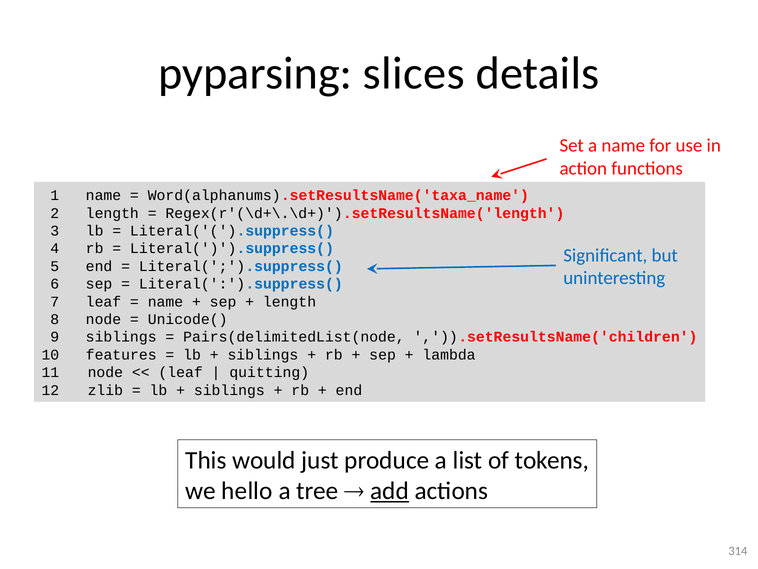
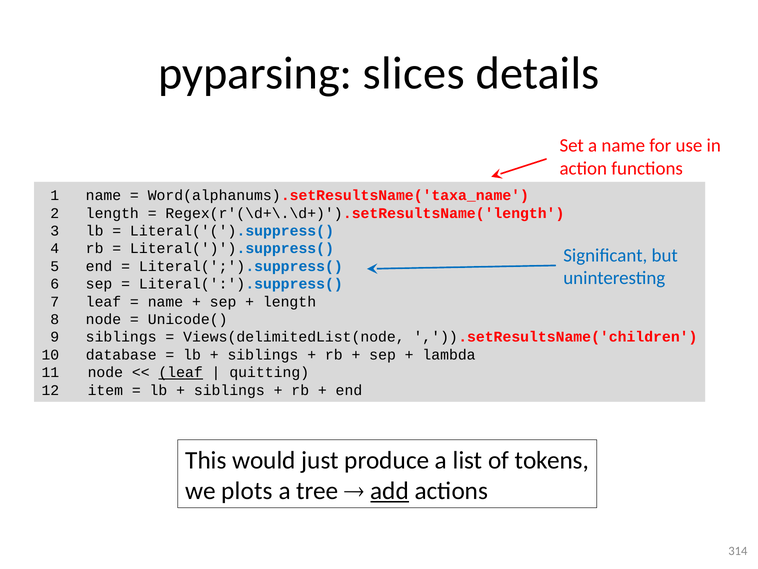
Pairs(delimitedList(node: Pairs(delimitedList(node -> Views(delimitedList(node (294, 337)
features: features -> database (121, 355)
leaf underline: none -> present (181, 372)
zlib: zlib -> item (105, 390)
hello: hello -> plots (247, 490)
